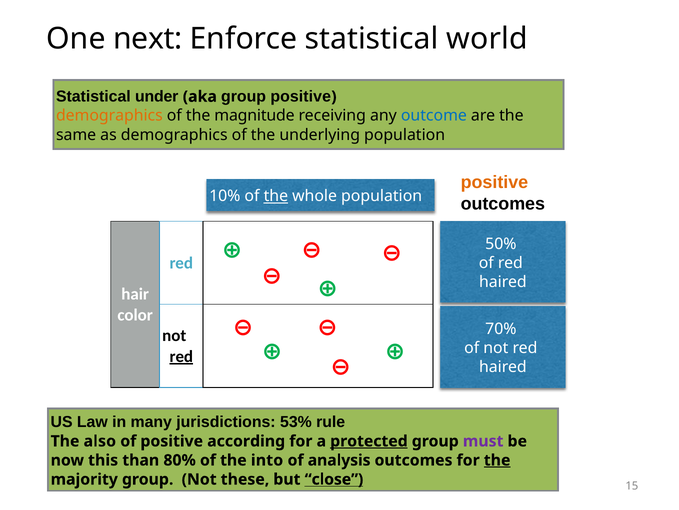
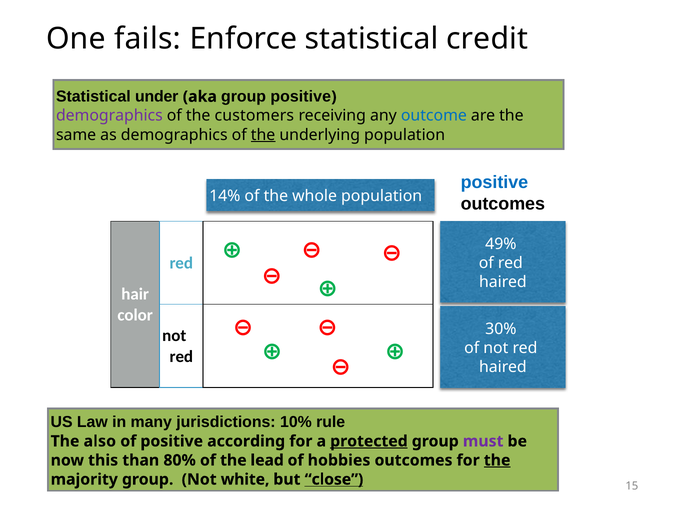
next: next -> fails (148, 38)
world: world -> credit (487, 38)
demographics colour: orange -> purple (109, 116)
magnitude: magnitude -> customers (254, 116)
the underline: none -> present (263, 135)
positive colour: orange -> blue (494, 182)
10%: 10% -> 14% (225, 196)
the underline: present -> none (276, 196)
50%: 50% -> 49% (501, 243)
70%: 70% -> 30% (501, 328)
red underline: present -> none (181, 356)
53%: 53% -> 10% (296, 422)
into: into -> lead (267, 460)
analysis: analysis -> hobbies (339, 460)
these: these -> white (245, 479)
